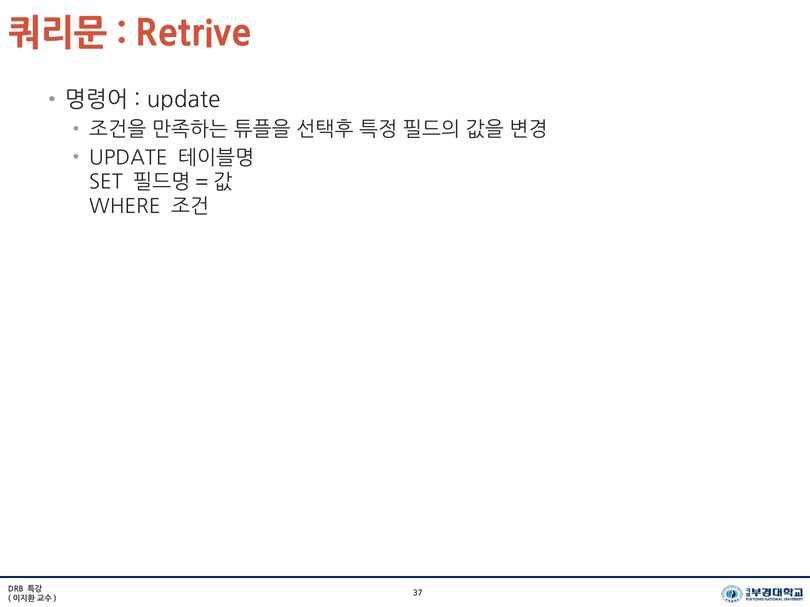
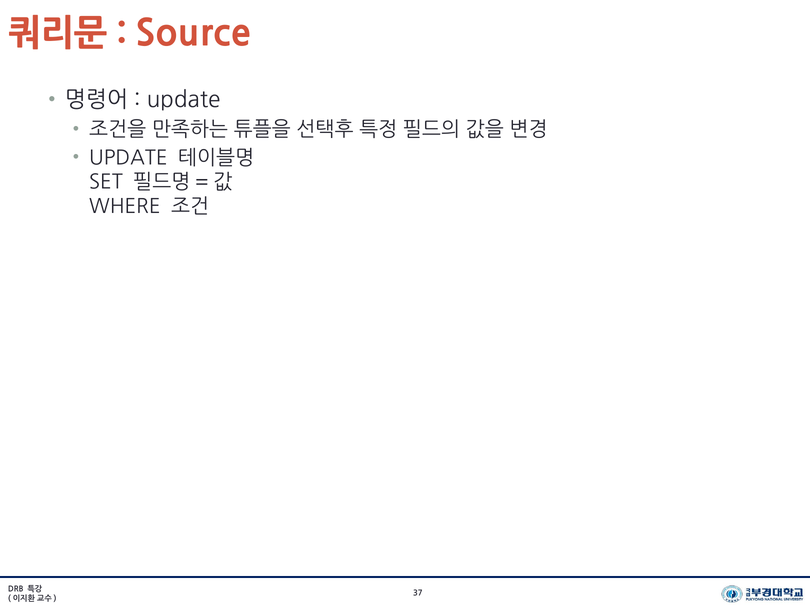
Retrive: Retrive -> Source (193, 34)
